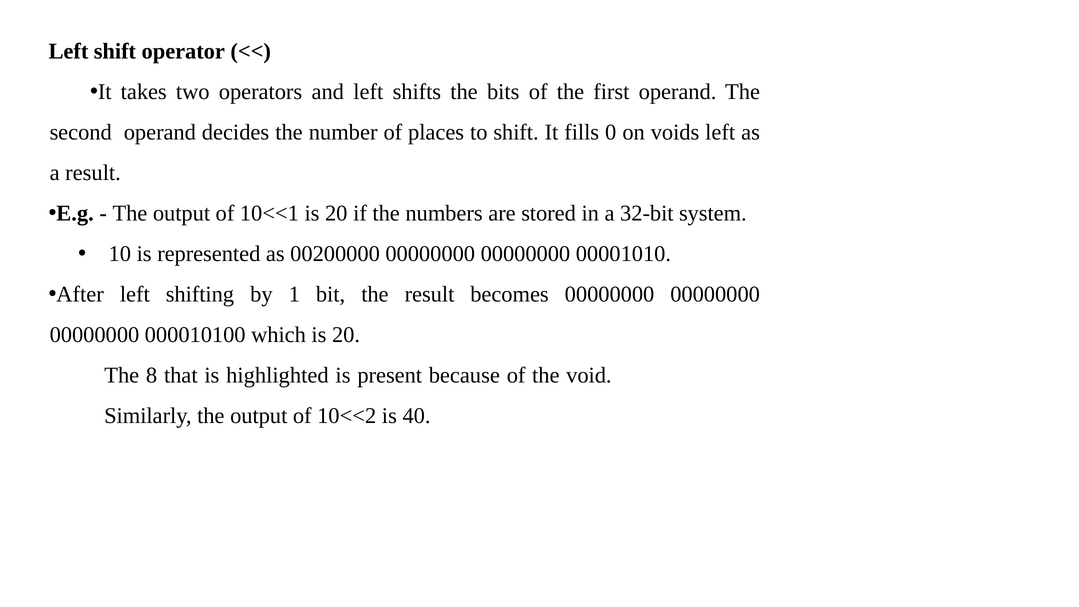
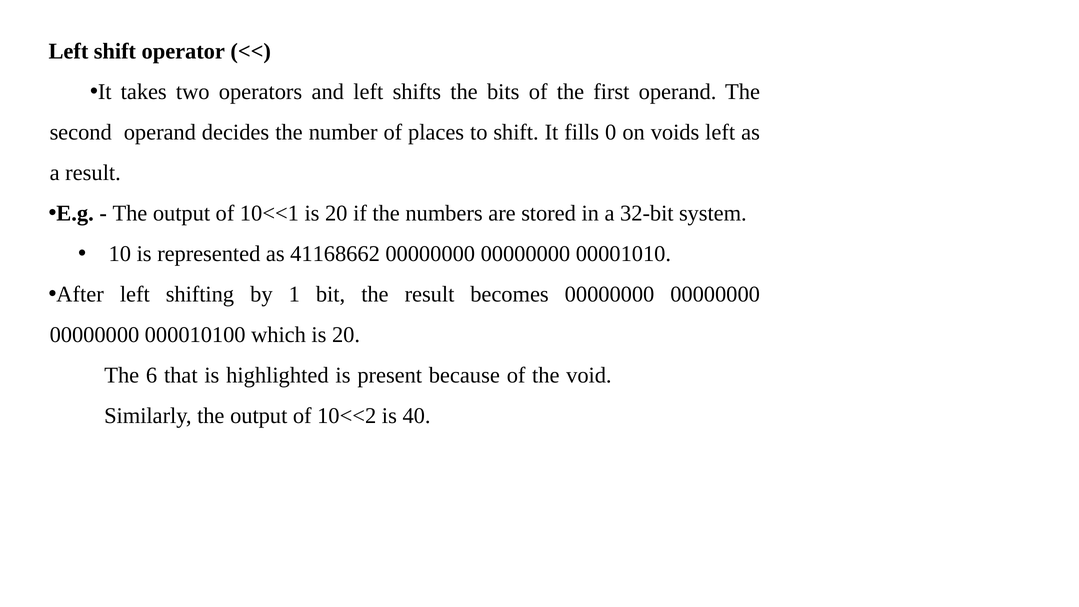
00200000: 00200000 -> 41168662 (335, 254)
8: 8 -> 6 (152, 375)
